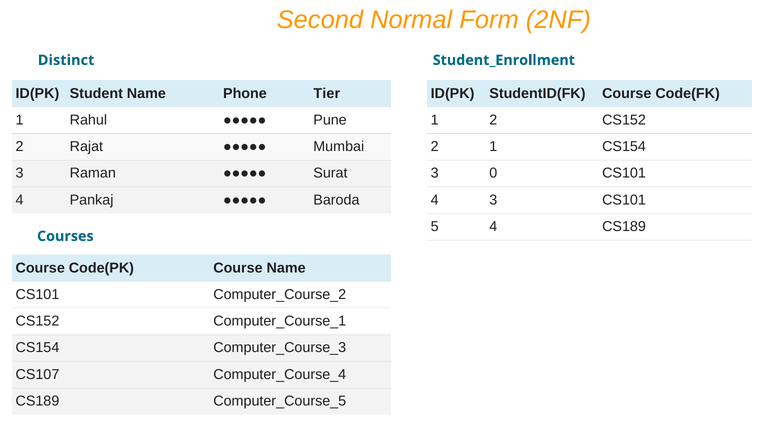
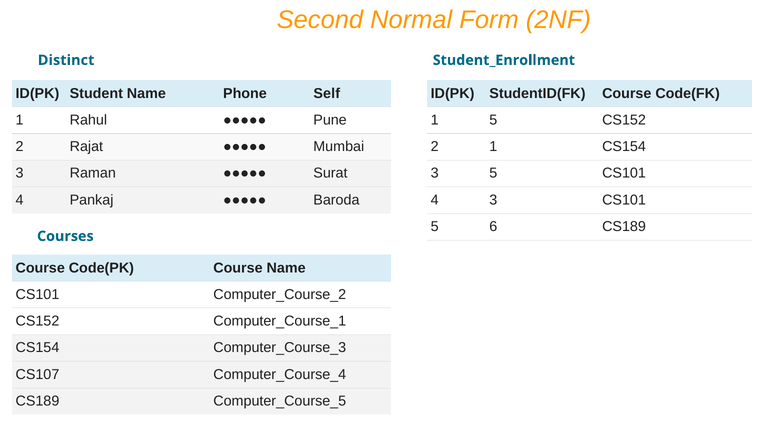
Tier: Tier -> Self (327, 94)
1 2: 2 -> 5 (493, 120)
3 0: 0 -> 5 (493, 173)
5 4: 4 -> 6 (493, 227)
